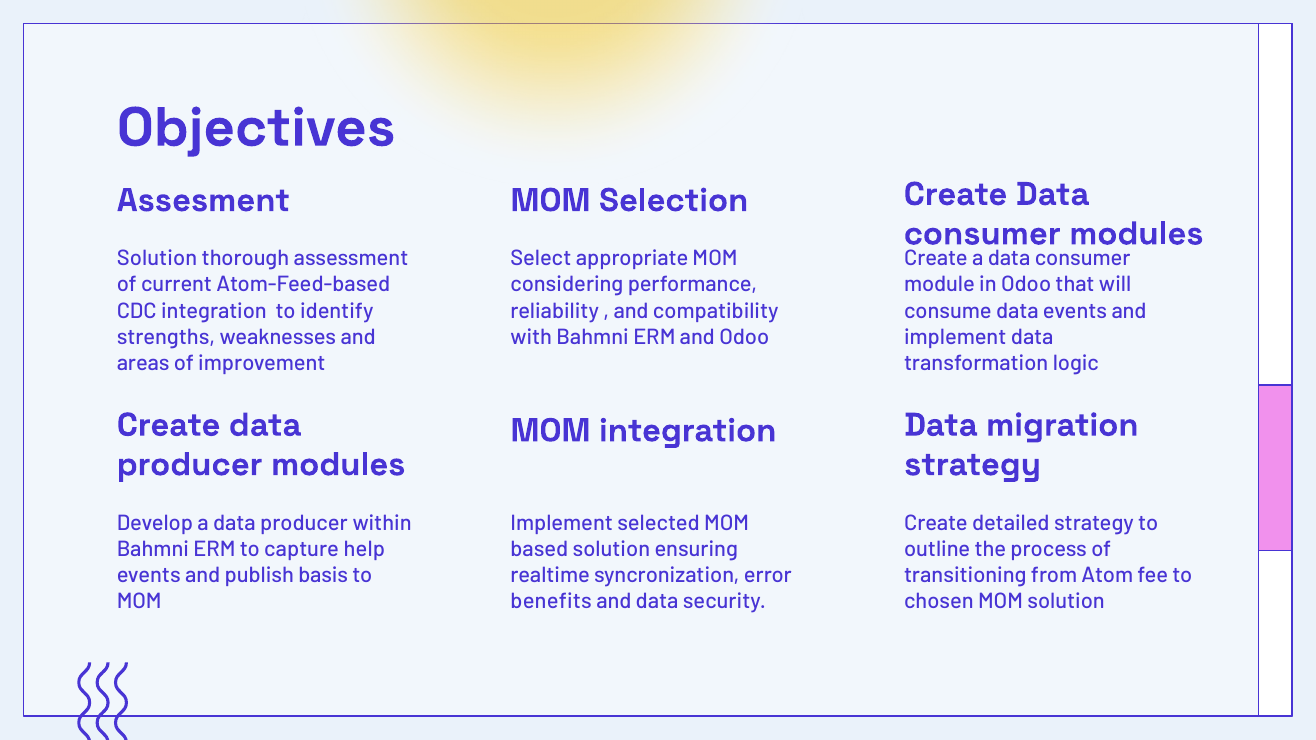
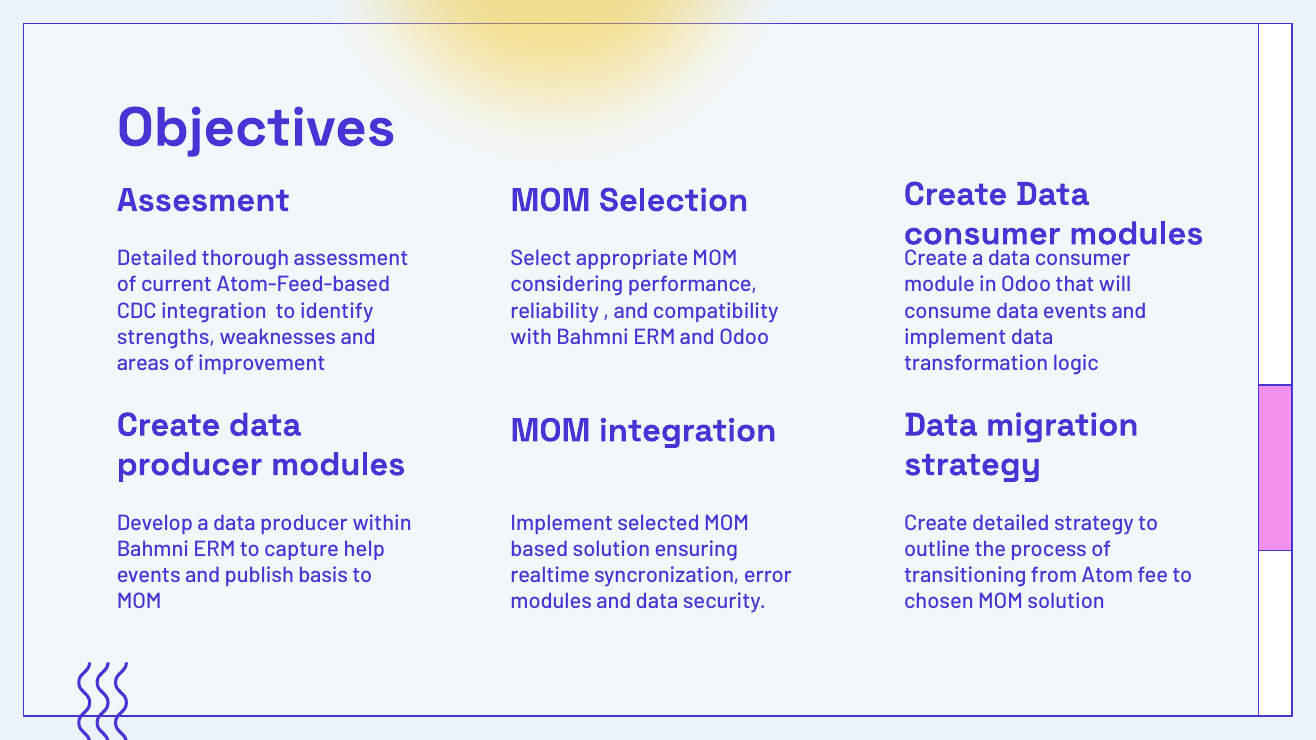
Solution: Solution -> Detailed (157, 258)
benefits: benefits -> modules (551, 602)
